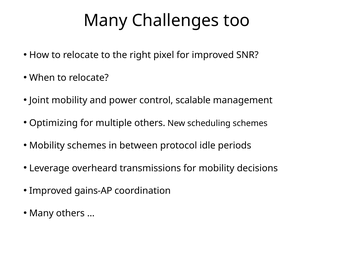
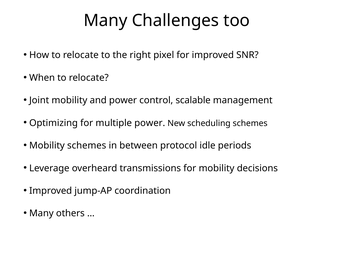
multiple others: others -> power (150, 123)
gains-AP: gains-AP -> jump-AP (93, 190)
